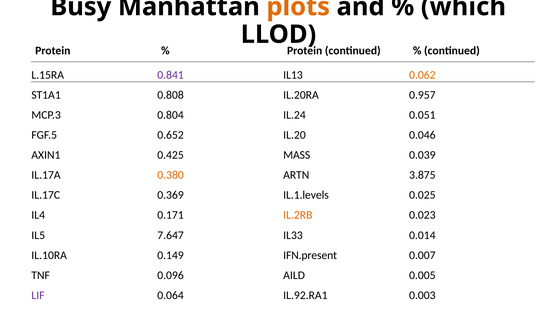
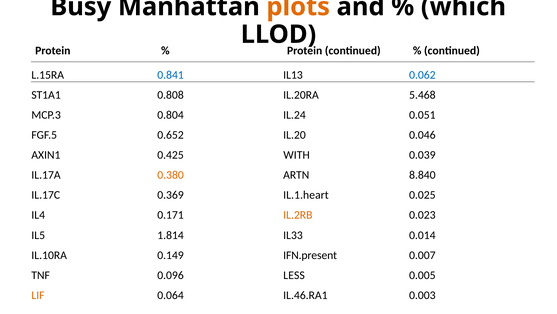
0.841 colour: purple -> blue (171, 75)
0.062 colour: orange -> blue (422, 75)
0.957: 0.957 -> 5.468 (422, 95)
MASS: MASS -> WITH (297, 155)
3.875: 3.875 -> 8.840 (422, 175)
IL.1.levels: IL.1.levels -> IL.1.heart (306, 195)
7.647: 7.647 -> 1.814 (171, 235)
AILD: AILD -> LESS (294, 275)
LIF colour: purple -> orange (38, 295)
IL.92.RA1: IL.92.RA1 -> IL.46.RA1 (305, 295)
